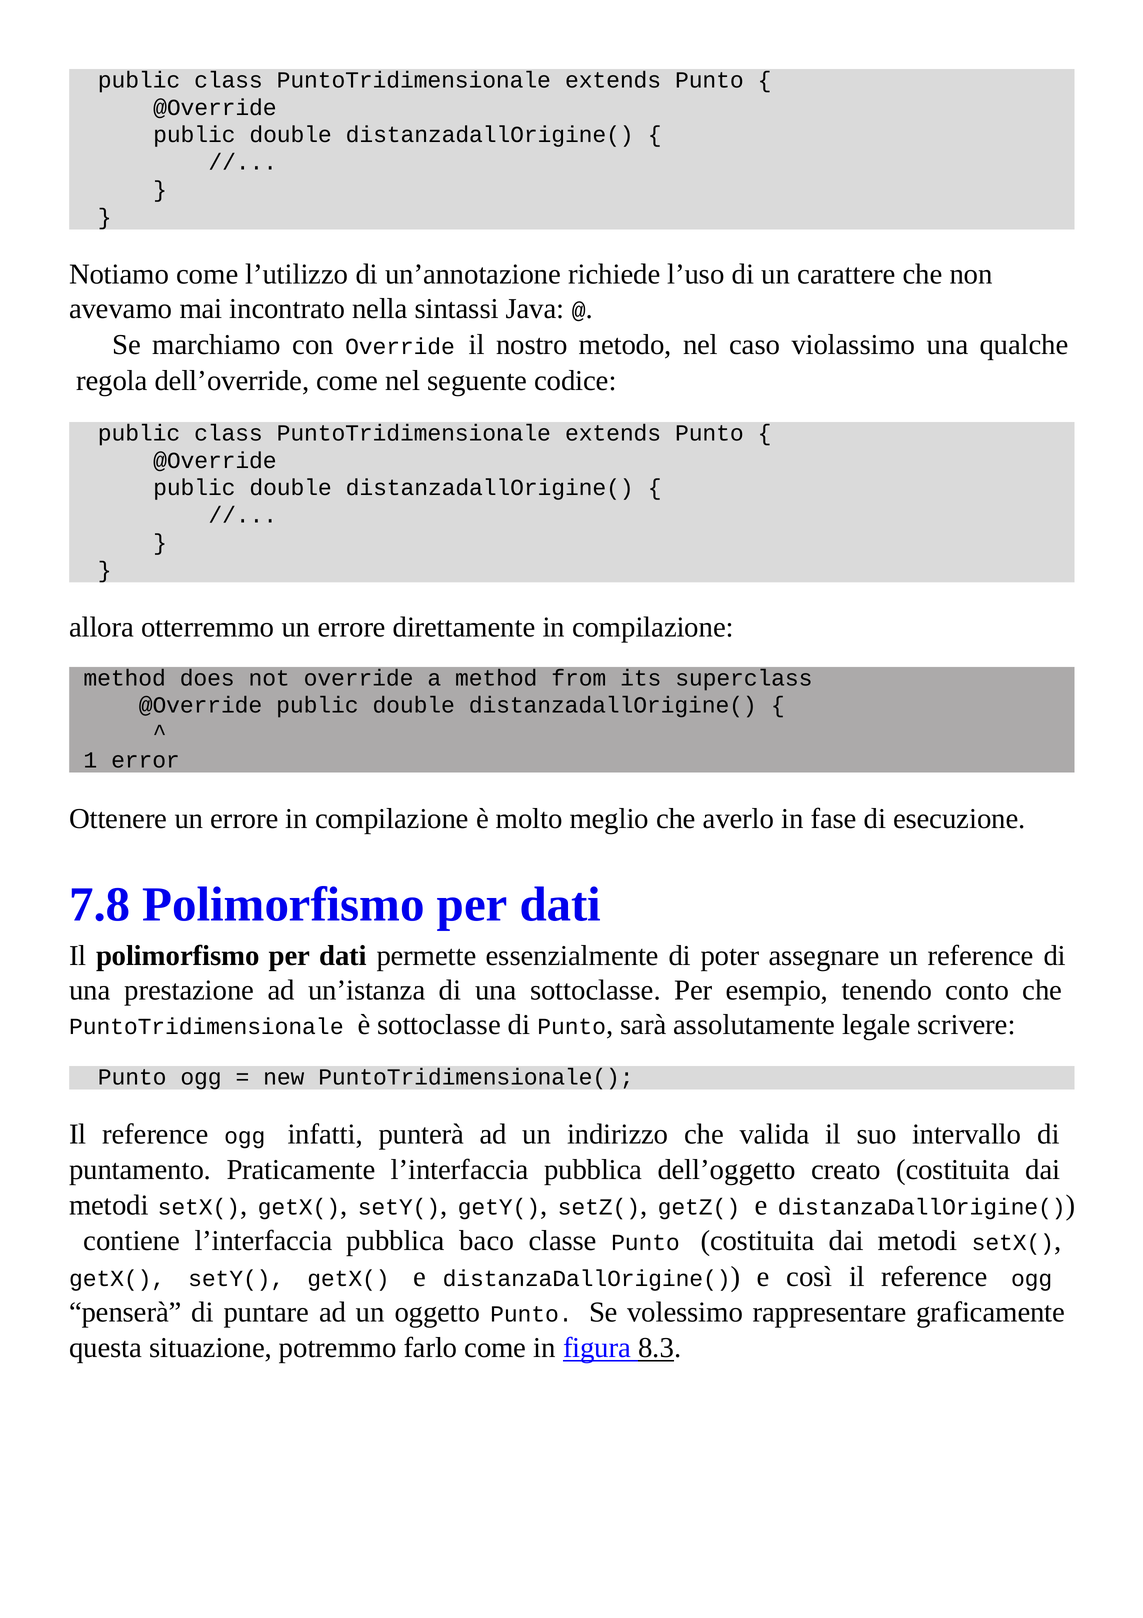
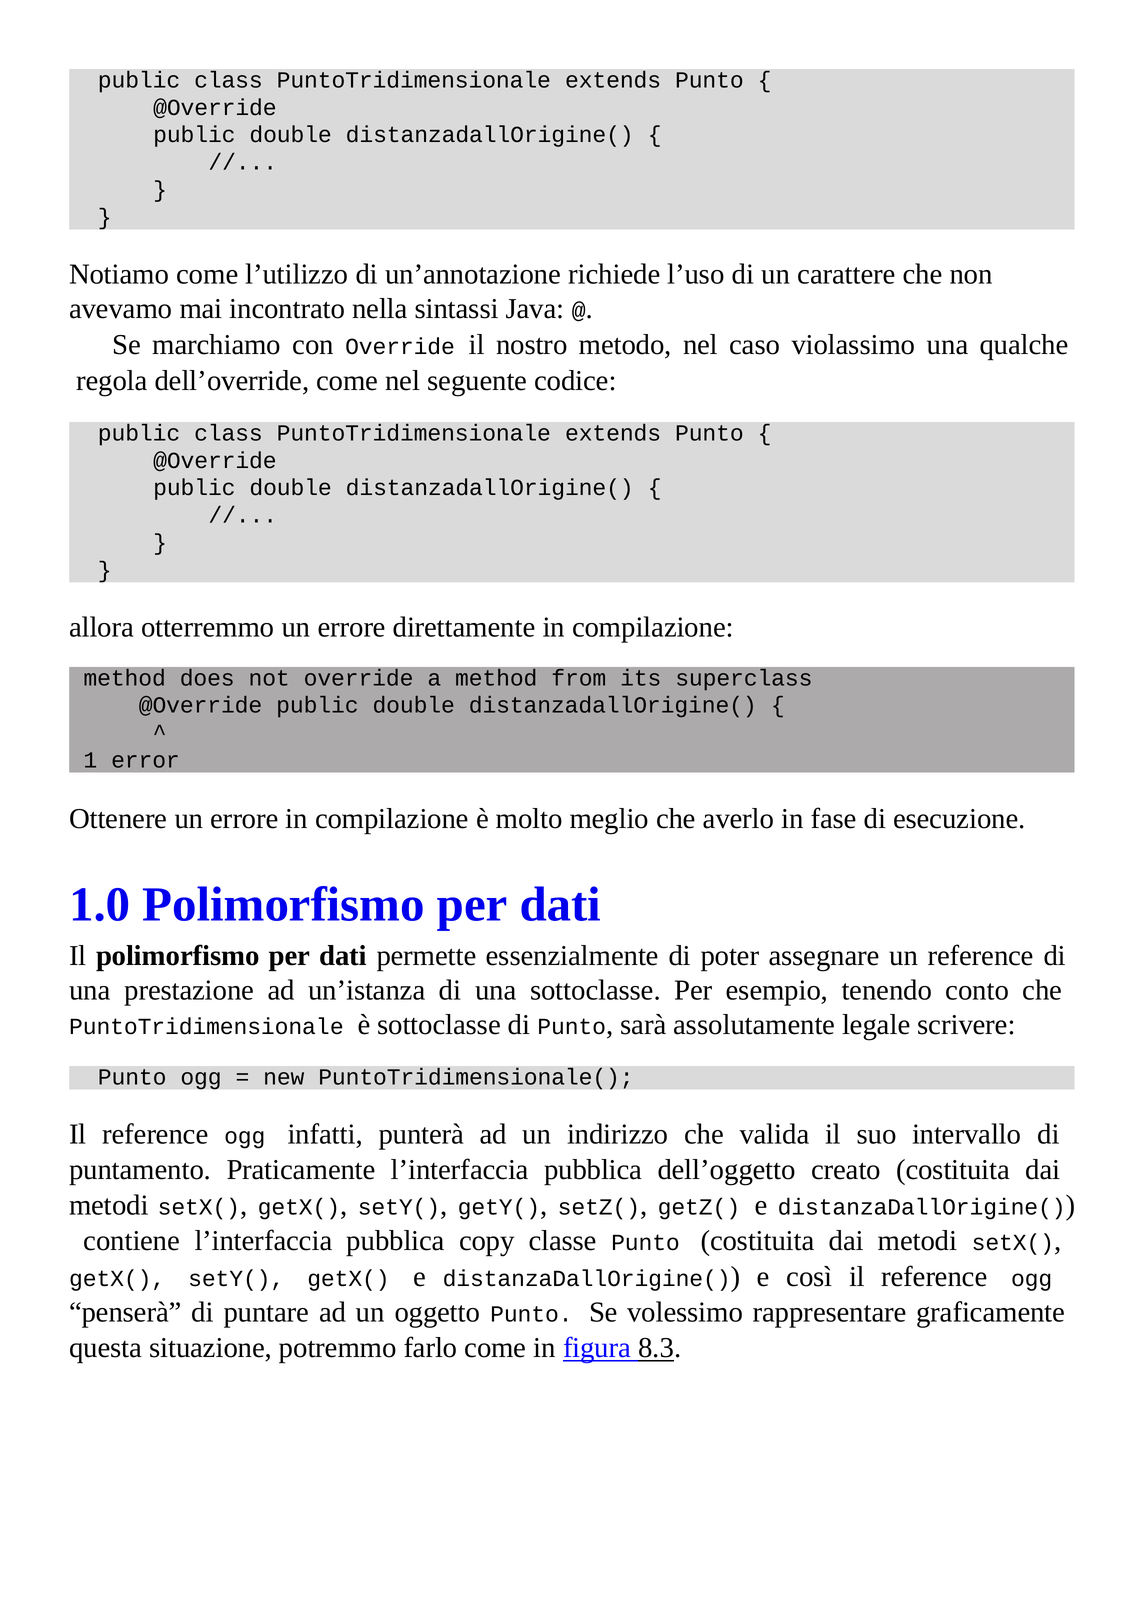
7.8: 7.8 -> 1.0 (100, 904)
baco: baco -> copy (487, 1241)
